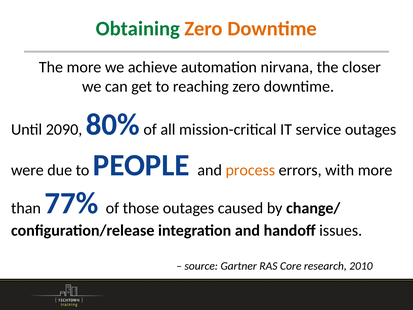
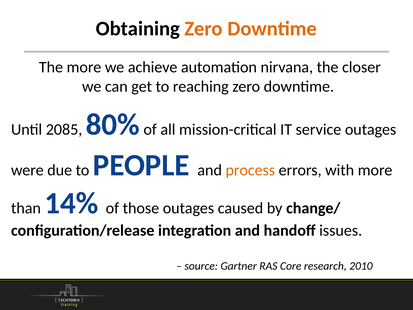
Obtaining colour: green -> black (138, 29)
2090: 2090 -> 2085 (64, 129)
77%: 77% -> 14% (71, 203)
